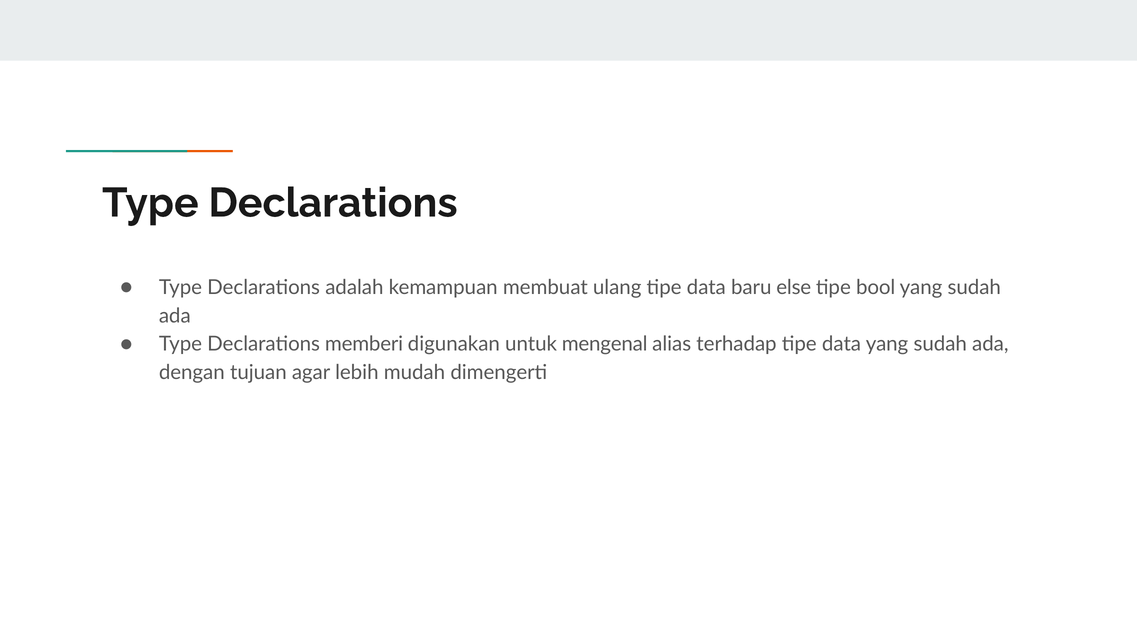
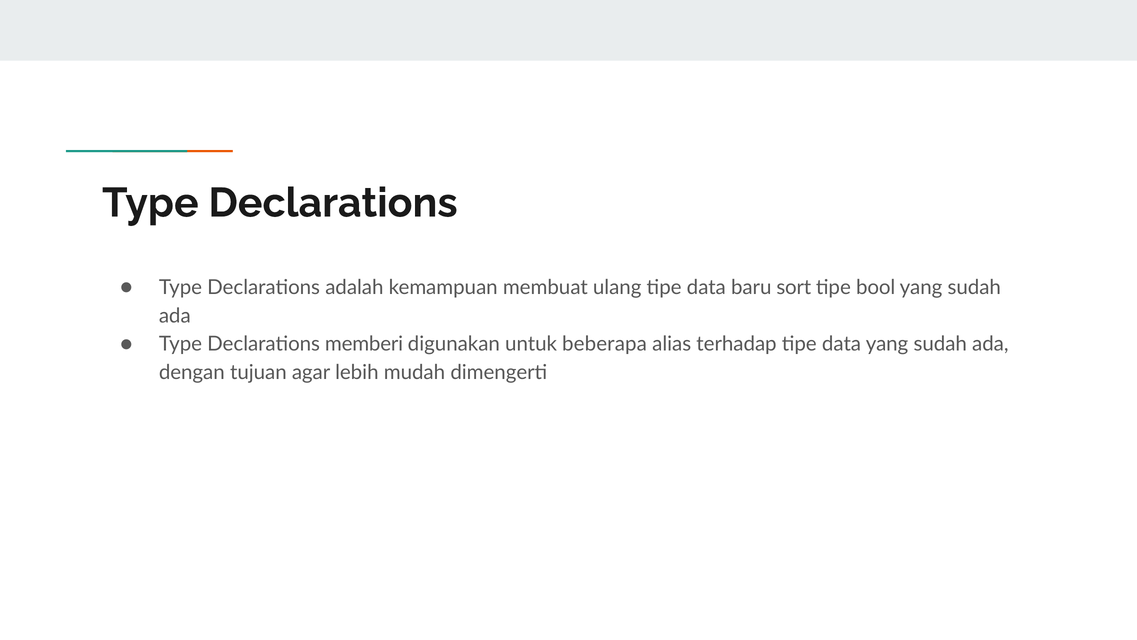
else: else -> sort (794, 287)
mengenal: mengenal -> beberapa (605, 344)
